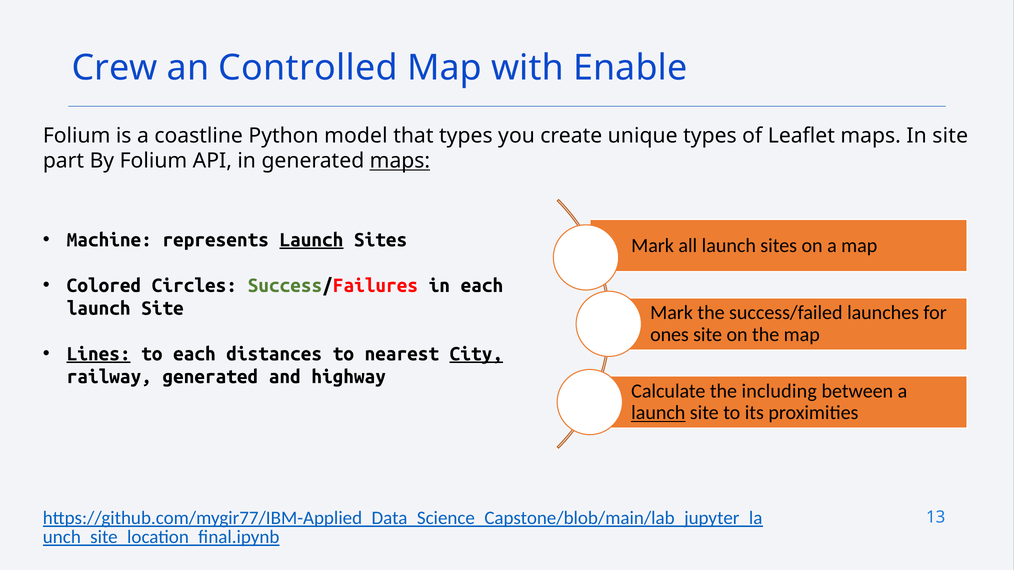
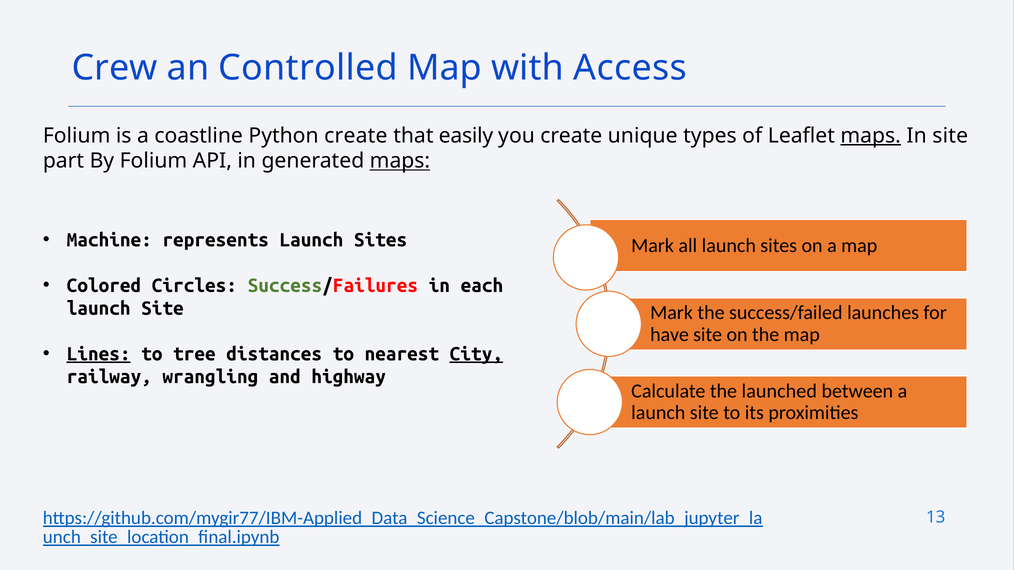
Enable: Enable -> Access (630, 68)
Python model: model -> create (356, 136)
that types: types -> easily (466, 136)
maps underline: none -> present (871, 136)
Launch underline: present -> none (311, 240)
ones: ones -> have (670, 335)
to each: each -> tree (194, 354)
railway generated: generated -> wrangling (210, 377)
including: including -> launched (779, 391)
launch underline: present -> none (658, 413)
